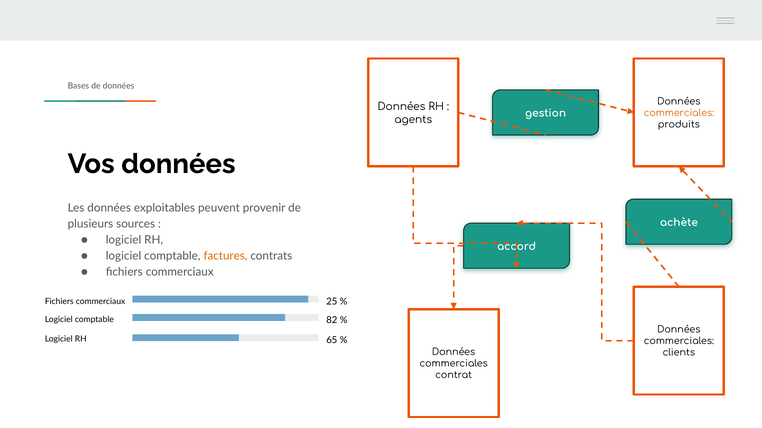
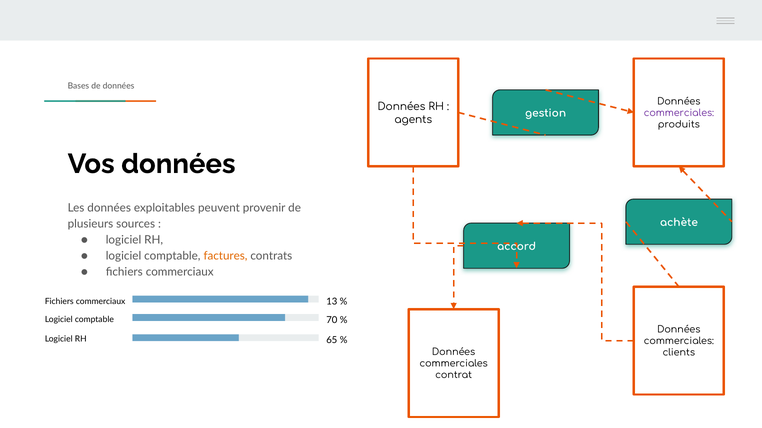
commerciales colour: orange -> purple (679, 113)
25: 25 -> 13 (332, 302)
82: 82 -> 70 (332, 321)
